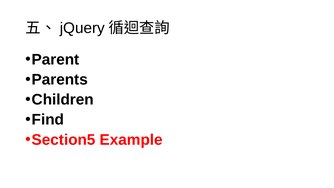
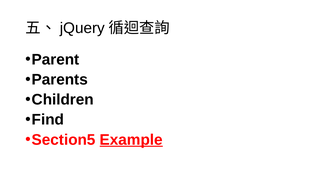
Example underline: none -> present (131, 140)
